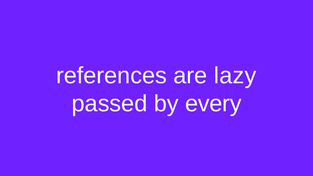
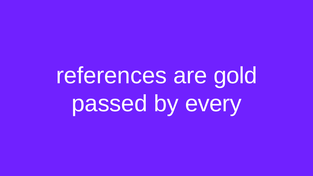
lazy: lazy -> gold (235, 76)
